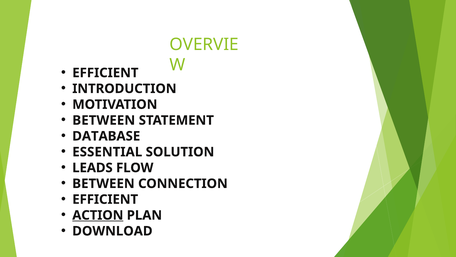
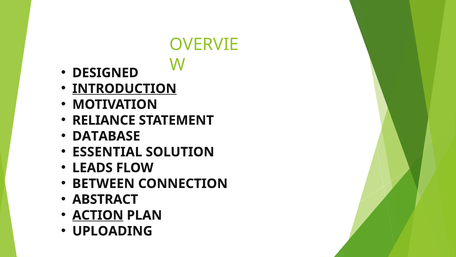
EFFICIENT: EFFICIENT -> DESIGNED (105, 73)
INTRODUCTION underline: none -> present (124, 88)
BETWEEN: BETWEEN -> RELIANCE (104, 120)
EFFICIENT: EFFICIENT -> ABSTRACT (105, 199)
DOWNLOAD: DOWNLOAD -> UPLOADING (112, 231)
